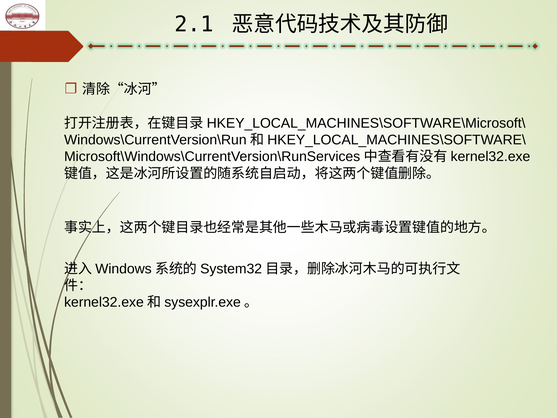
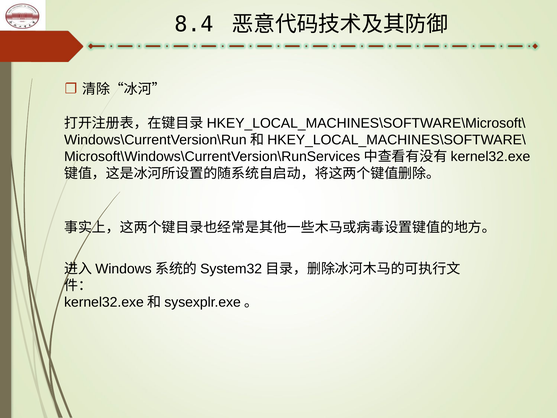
2.1: 2.1 -> 8.4 (194, 24)
